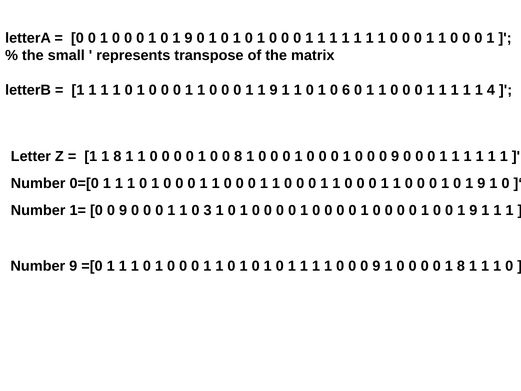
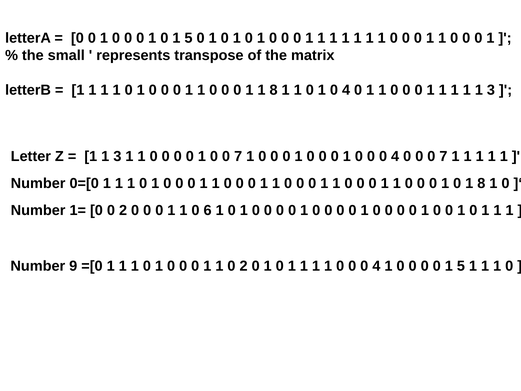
9: 9 -> 5 (189, 38)
1 1 9: 9 -> 8 (274, 90)
1 0 6: 6 -> 4 (346, 90)
1 1 1 4: 4 -> 3 (491, 90)
8: 8 -> 3 (117, 156)
1 0 0 8: 8 -> 7 (238, 156)
9: 9 -> 4 (395, 156)
1: 1 -> 7 (443, 156)
9: 9 -> 8 (481, 183)
1= 0 0 9: 9 -> 2 (123, 210)
3: 3 -> 6 (208, 210)
9: 9 -> 0 (473, 210)
1: 1 -> 2 (244, 266)
9: 9 -> 4 (376, 266)
0 0 1 8: 8 -> 5 (461, 266)
